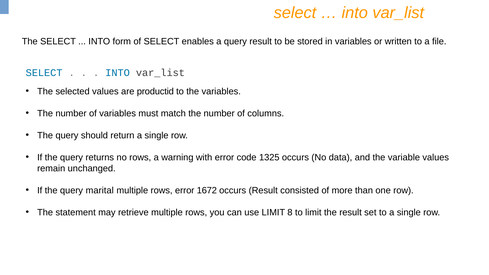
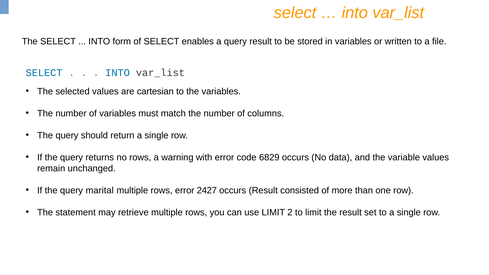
productid: productid -> cartesian (155, 91)
1325: 1325 -> 6829 (269, 157)
1672: 1672 -> 2427 (207, 190)
8: 8 -> 2 (290, 212)
